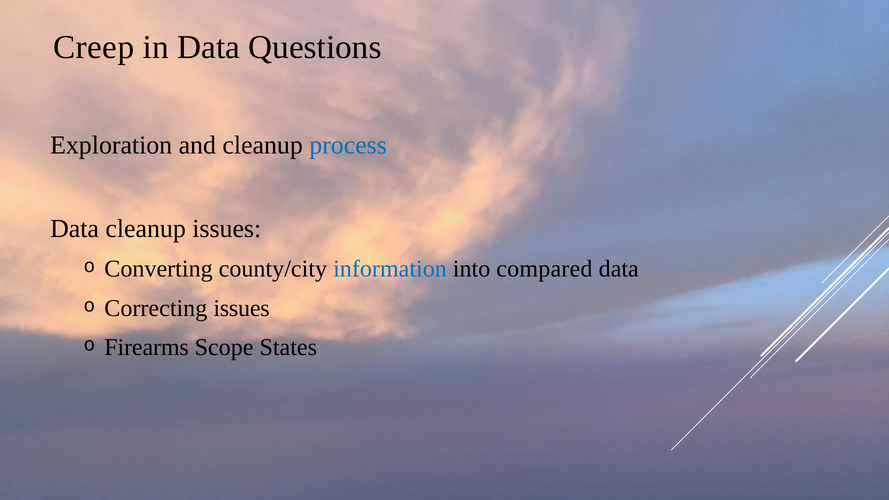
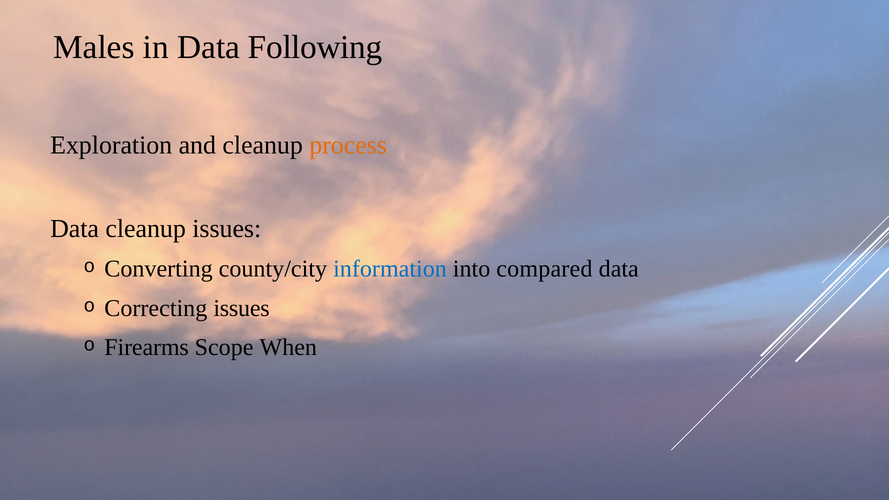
Creep: Creep -> Males (94, 47)
Questions: Questions -> Following (315, 47)
process colour: blue -> orange (348, 145)
States: States -> When (288, 348)
